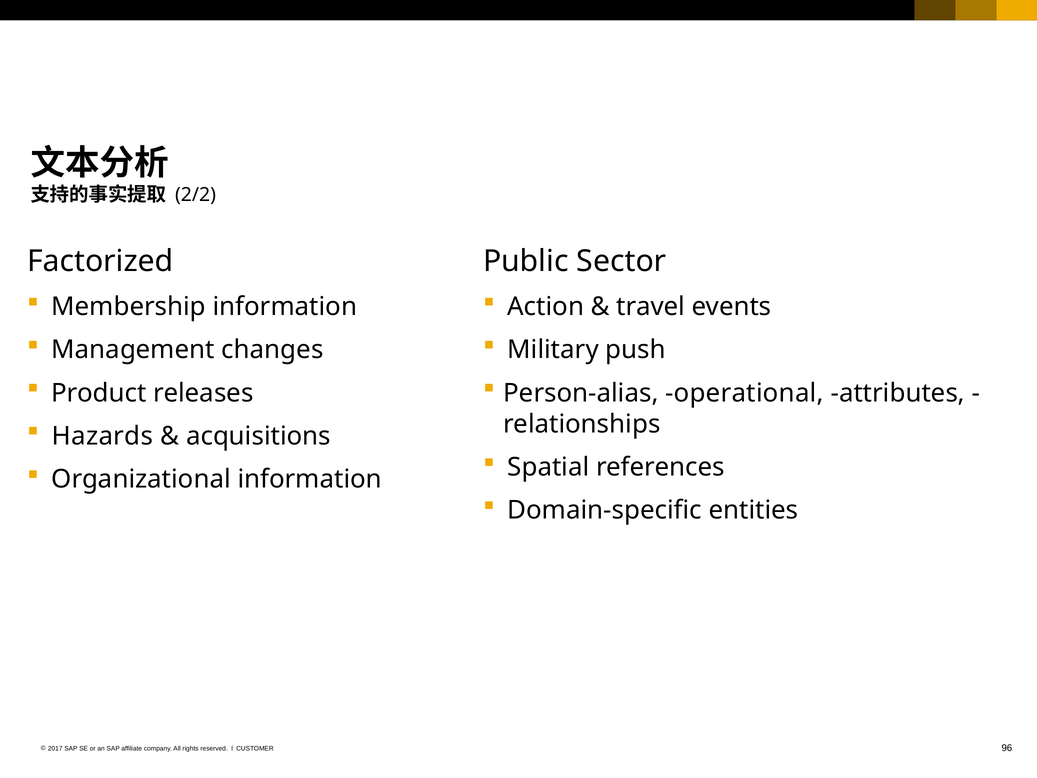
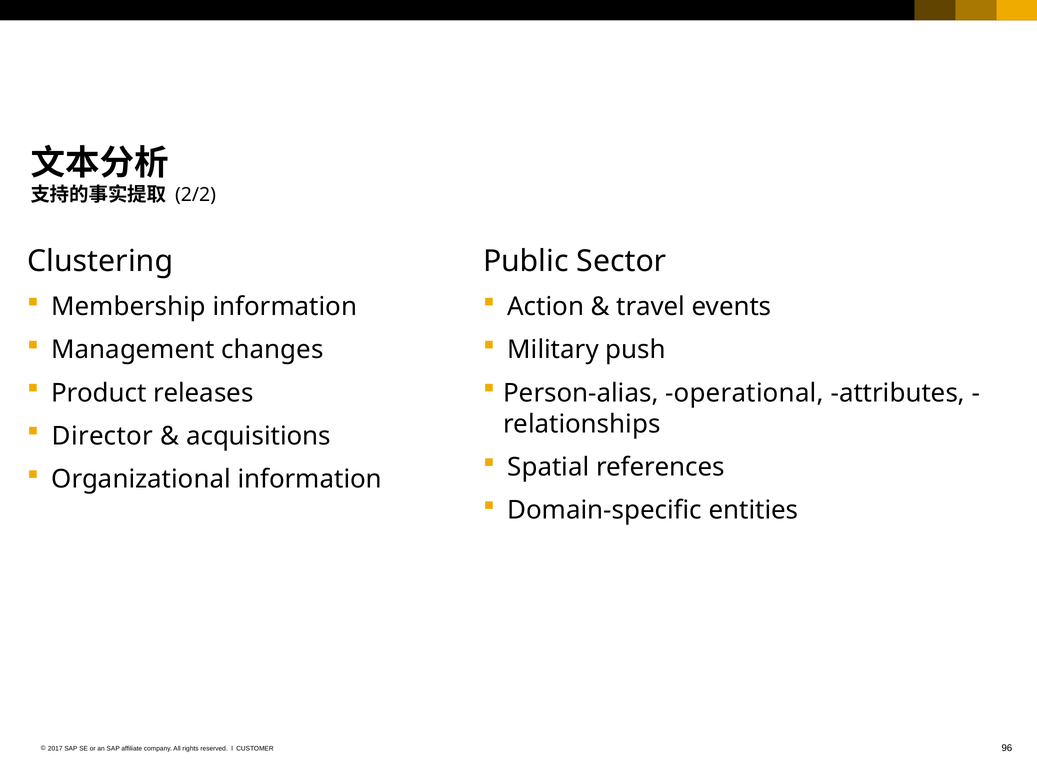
Factorized: Factorized -> Clustering (100, 261)
Hazards: Hazards -> Director (102, 436)
